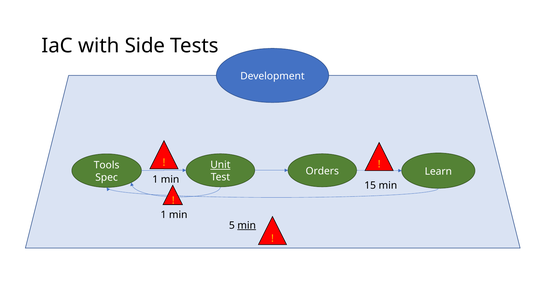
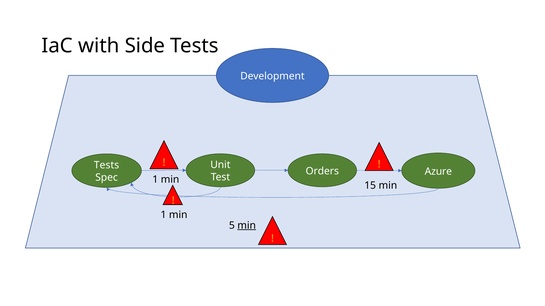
Unit underline: present -> none (220, 165)
Tools: Tools -> Tests (107, 166)
Learn: Learn -> Azure (438, 172)
